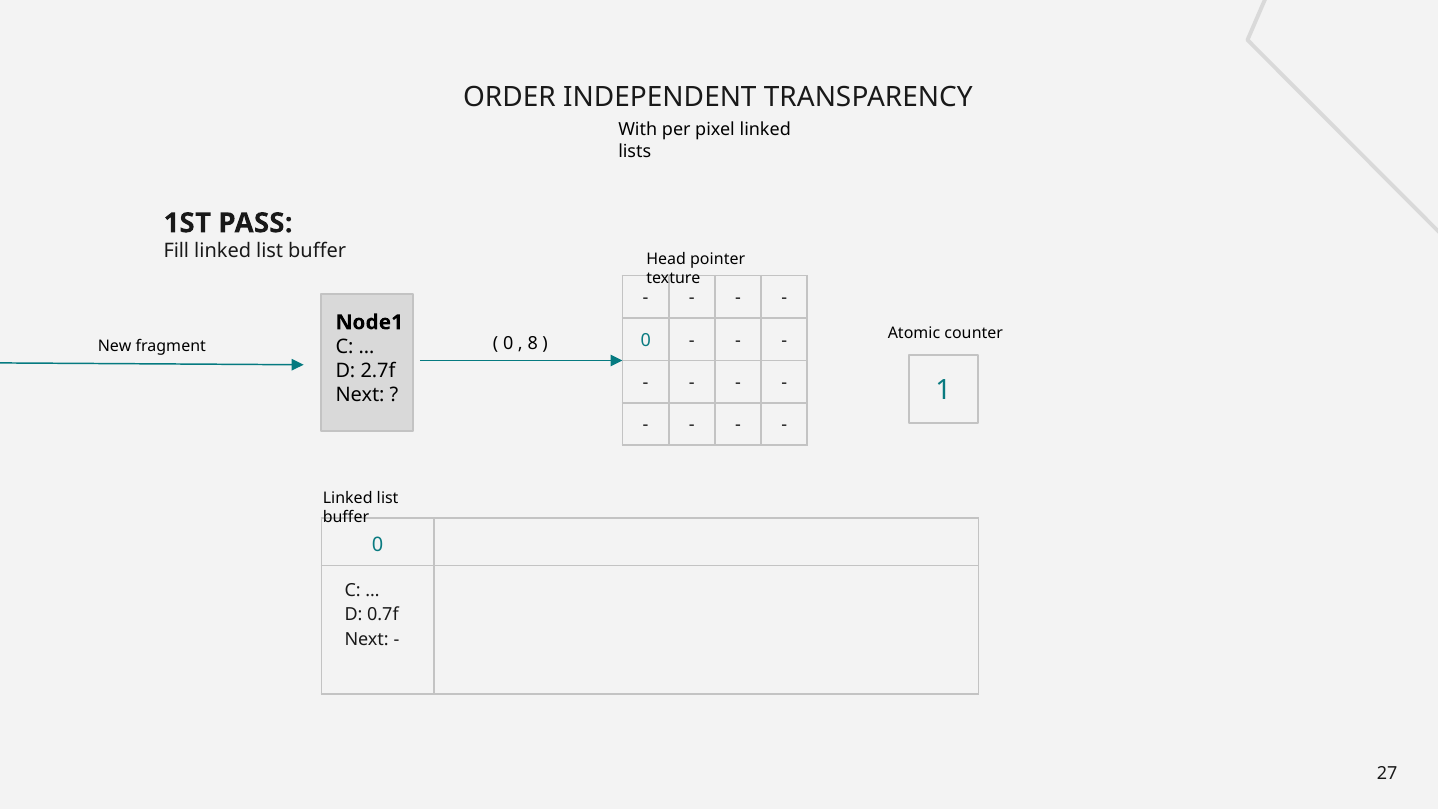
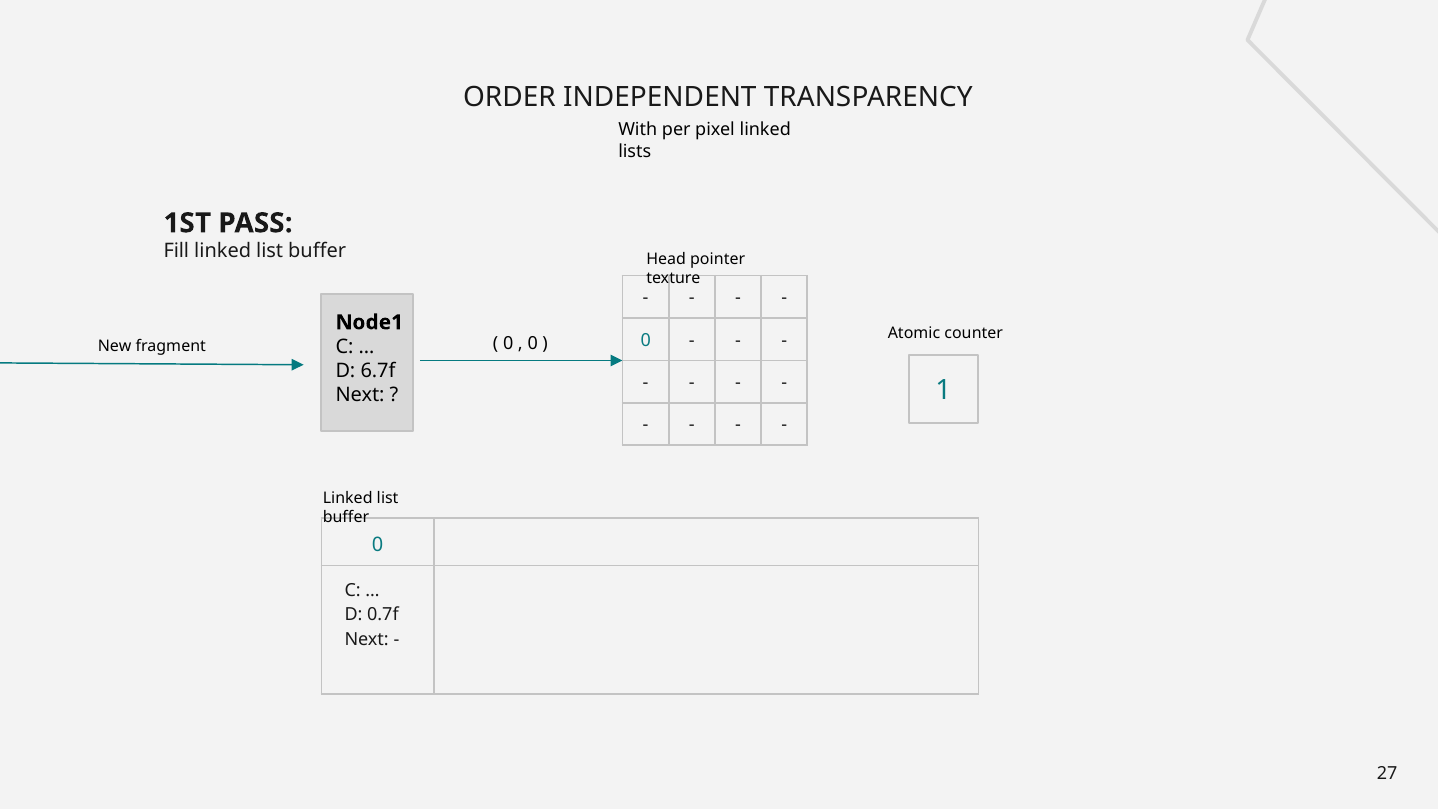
8: 8 -> 0 (533, 343)
2.7f: 2.7f -> 6.7f (378, 371)
